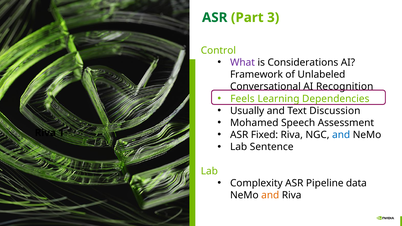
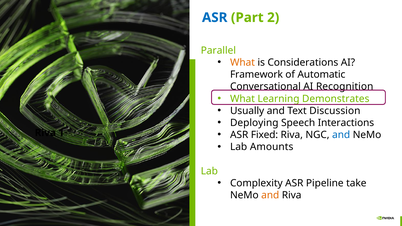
ASR colour: green -> blue (215, 18)
3: 3 -> 2 (273, 18)
Control: Control -> Parallel (218, 51)
What colour: purple -> orange (243, 63)
Unlabeled: Unlabeled -> Automatic (321, 75)
Feels: Feels -> What (243, 99)
Dependencies: Dependencies -> Demonstrates (336, 99)
Mohamed: Mohamed -> Deploying (254, 123)
Assessment: Assessment -> Interactions (346, 123)
Sentence: Sentence -> Amounts (272, 147)
data: data -> take (356, 183)
